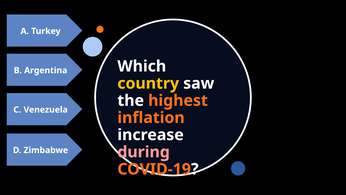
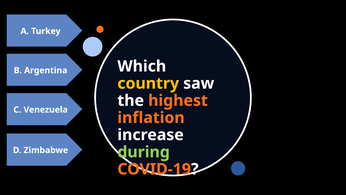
during colour: pink -> light green (144, 152)
